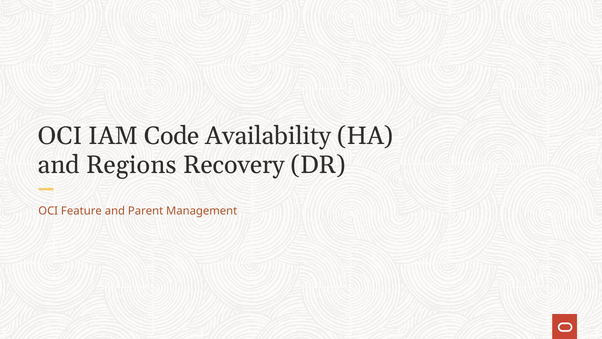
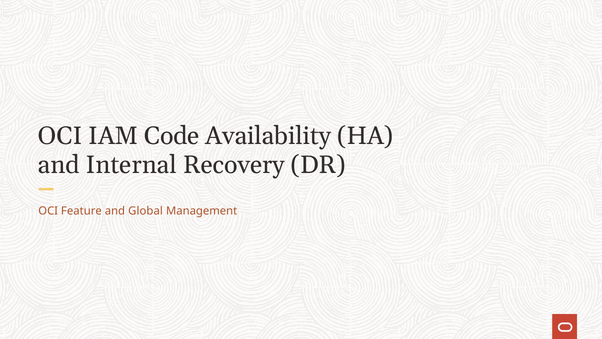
Regions: Regions -> Internal (131, 165)
Parent: Parent -> Global (146, 211)
